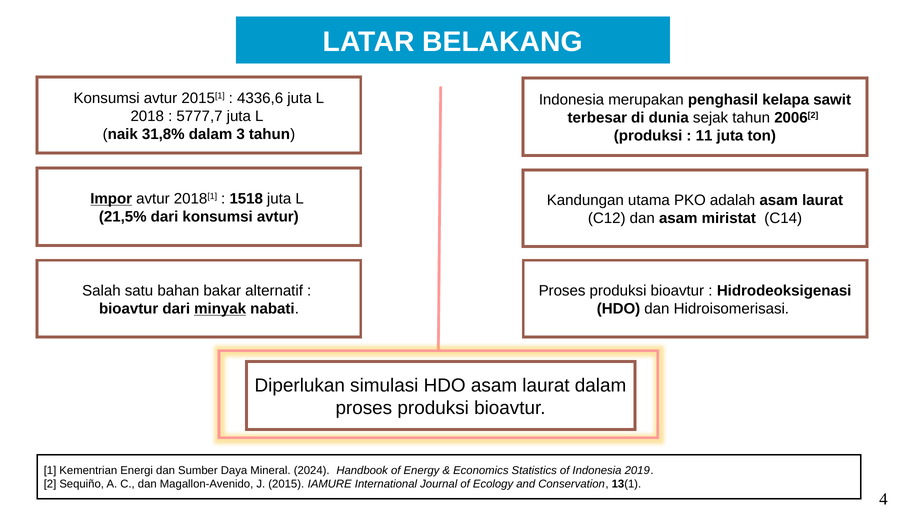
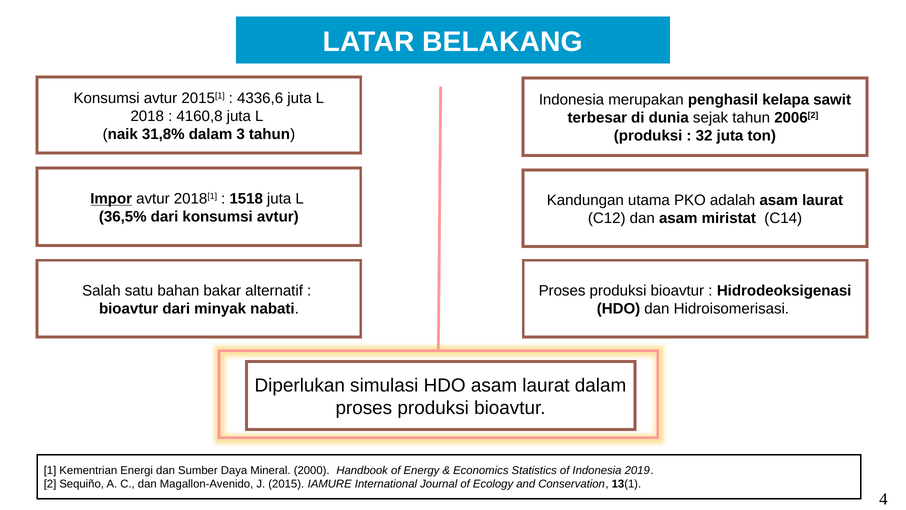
5777,7: 5777,7 -> 4160,8 (200, 116)
11: 11 -> 32 (704, 136)
21,5%: 21,5% -> 36,5% (123, 217)
minyak underline: present -> none (220, 309)
2024: 2024 -> 2000 (312, 470)
